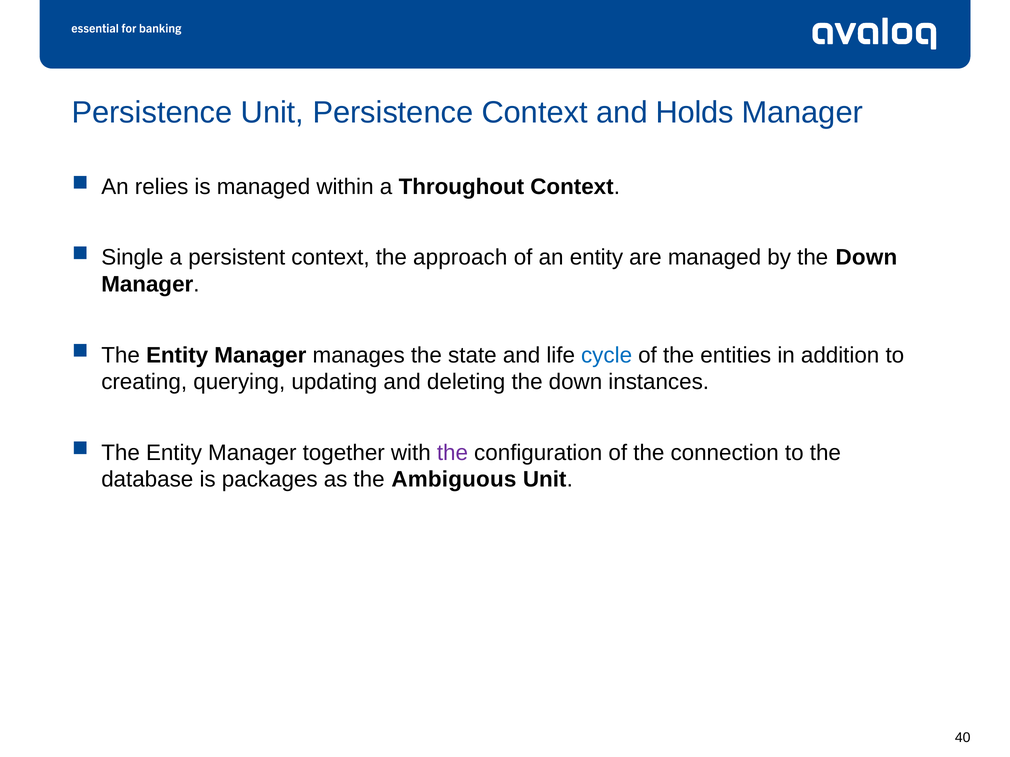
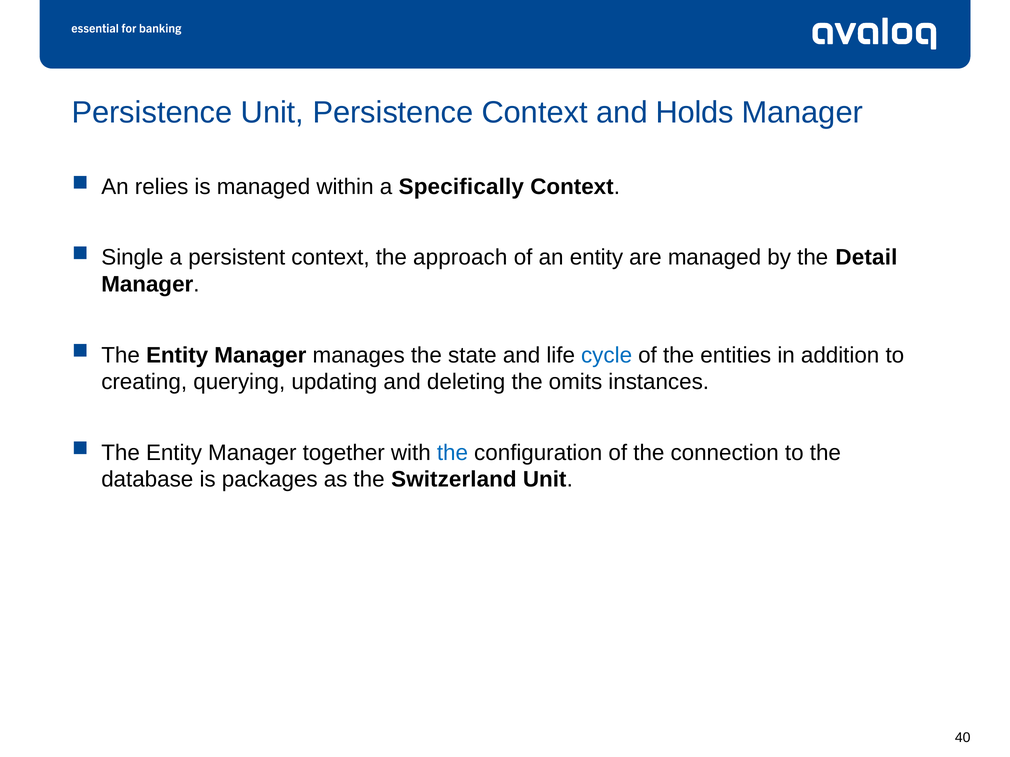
Throughout: Throughout -> Specifically (461, 187)
by the Down: Down -> Detail (866, 258)
deleting the down: down -> omits (575, 382)
the colour: purple -> blue (452, 453)
Ambiguous: Ambiguous -> Switzerland (454, 480)
